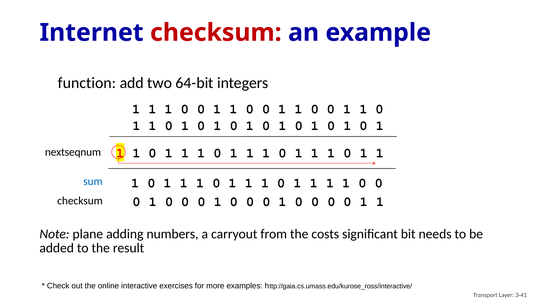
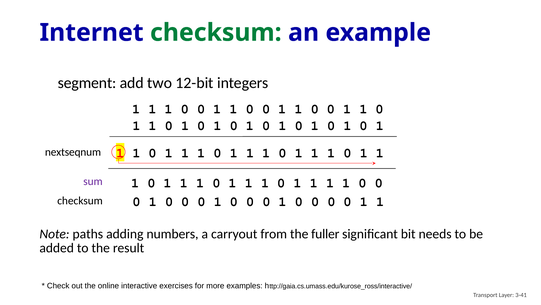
checksum colour: red -> green (216, 33)
function: function -> segment (87, 83)
64-bit: 64-bit -> 12-bit (195, 83)
sum colour: blue -> purple (93, 181)
plane: plane -> paths (88, 234)
costs: costs -> fuller (325, 234)
